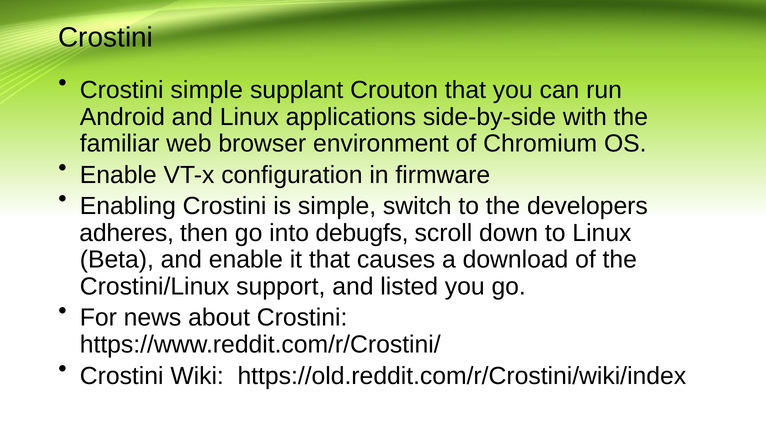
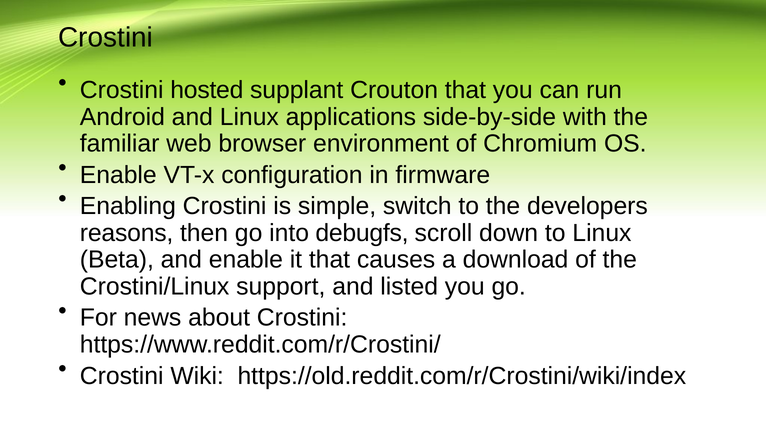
Crostini simple: simple -> hosted (207, 90)
adheres: adheres -> reasons (127, 233)
